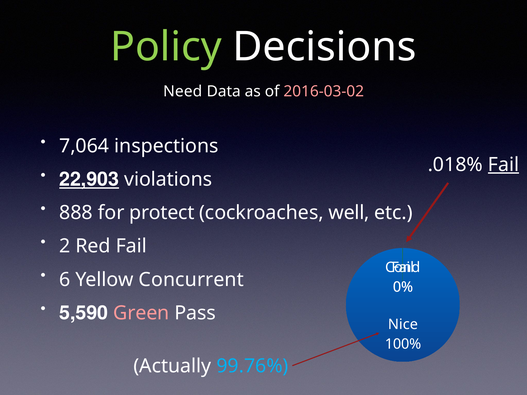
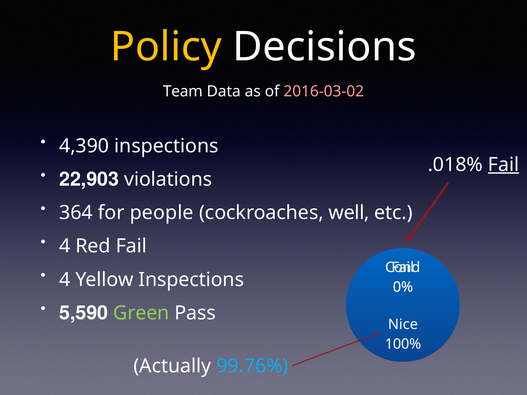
Policy colour: light green -> yellow (166, 47)
Need: Need -> Team (183, 91)
7,064: 7,064 -> 4,390 (84, 146)
22,903 underline: present -> none (89, 180)
888: 888 -> 364 (76, 213)
protect: protect -> people (162, 213)
2: 2 -> 4 (65, 246)
6: 6 -> 4 (65, 280)
Yellow Concurrent: Concurrent -> Inspections (191, 280)
Green colour: pink -> light green (141, 313)
